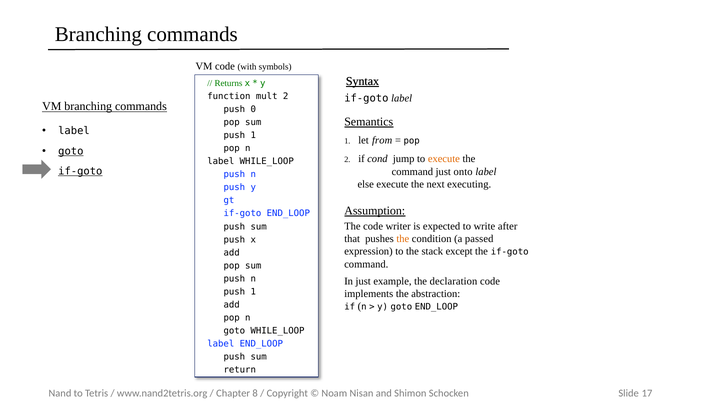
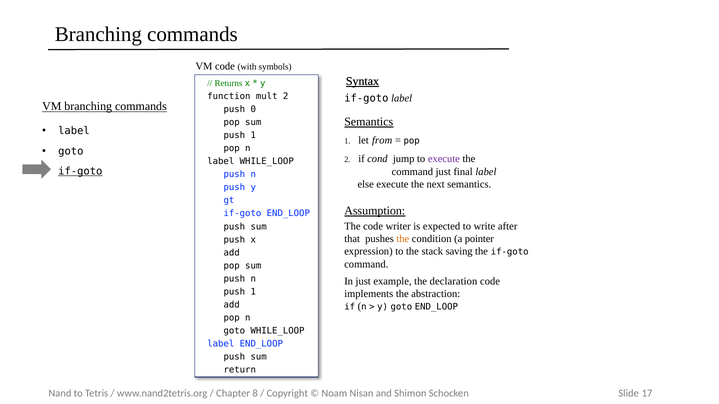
goto underline: present -> none (71, 151)
execute colour: orange -> purple (444, 159)
onto: onto -> final (463, 172)
next executing: executing -> semantics (469, 185)
passed: passed -> pointer (479, 239)
except: except -> saving (459, 252)
